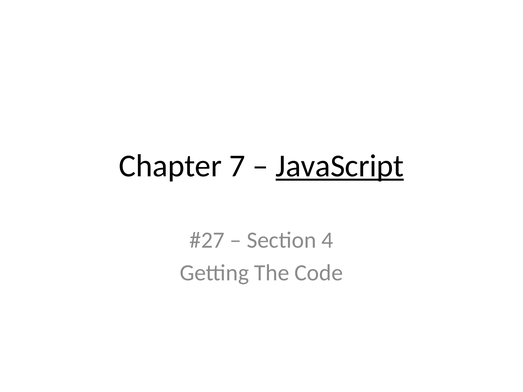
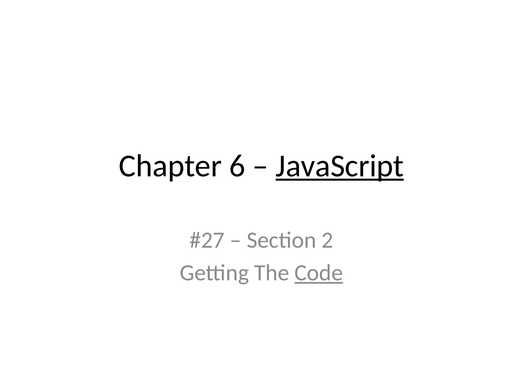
7: 7 -> 6 (237, 166)
4: 4 -> 2 (327, 240)
Code underline: none -> present (319, 273)
